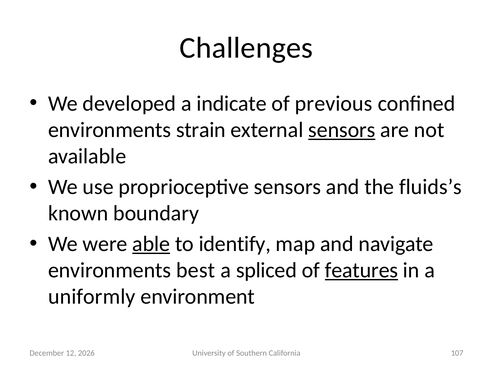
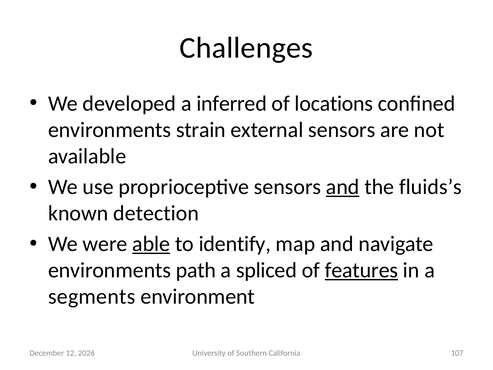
indicate: indicate -> inferred (232, 103)
previous: previous -> locations (334, 103)
sensors underline: present -> none (342, 130)
and underline: none -> present (343, 187)
boundary: boundary -> detection (156, 213)
best: best -> path (196, 270)
uniformly: uniformly -> segments (92, 296)
